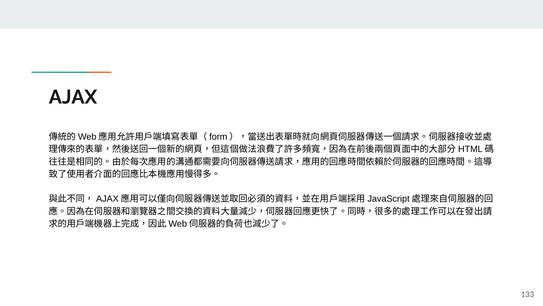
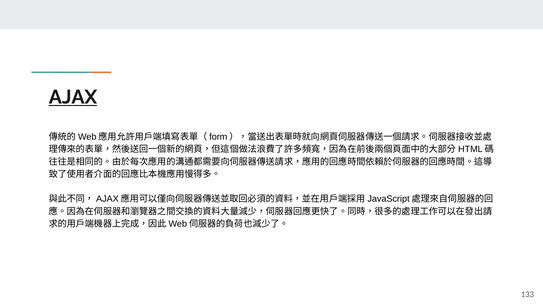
AJAX underline: none -> present (73, 97)
